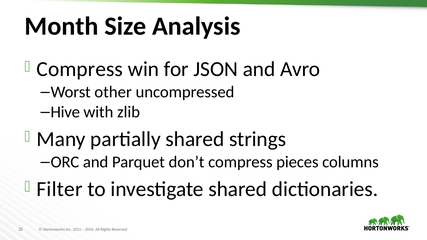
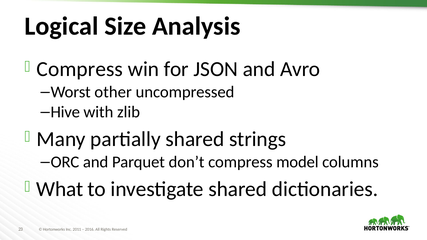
Month: Month -> Logical (62, 26)
pieces: pieces -> model (297, 162)
Filter: Filter -> What (60, 189)
